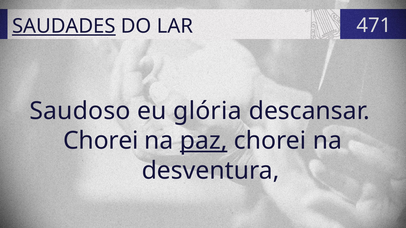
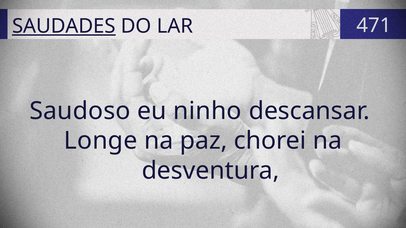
glória: glória -> ninho (207, 111)
Chorei: Chorei -> Longe (101, 141)
paz underline: present -> none (204, 141)
